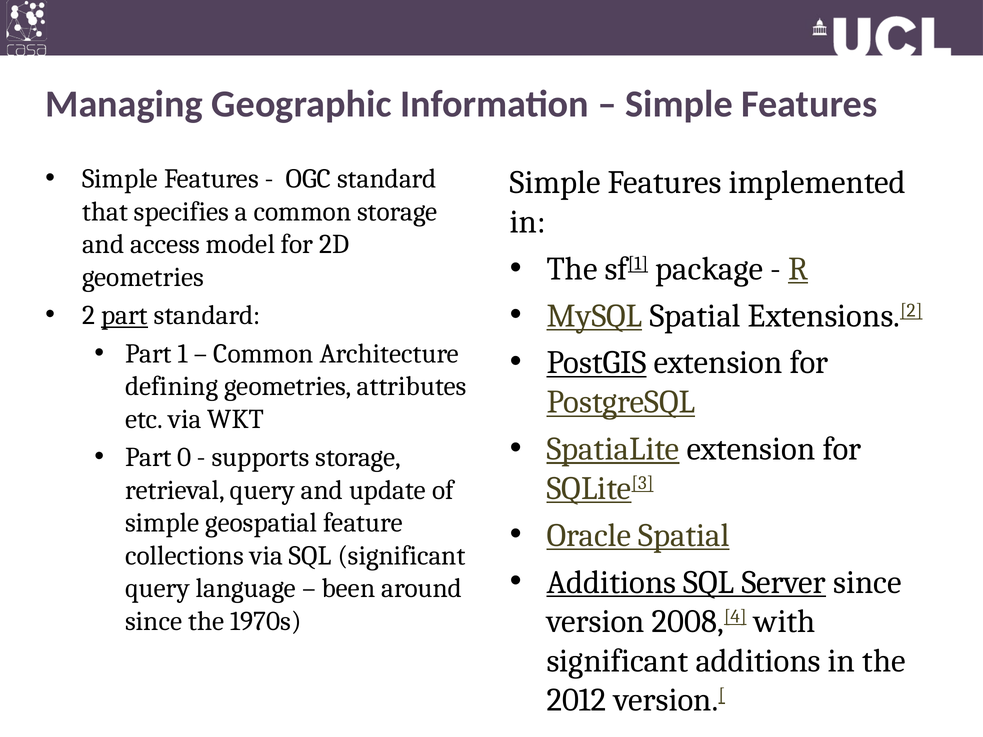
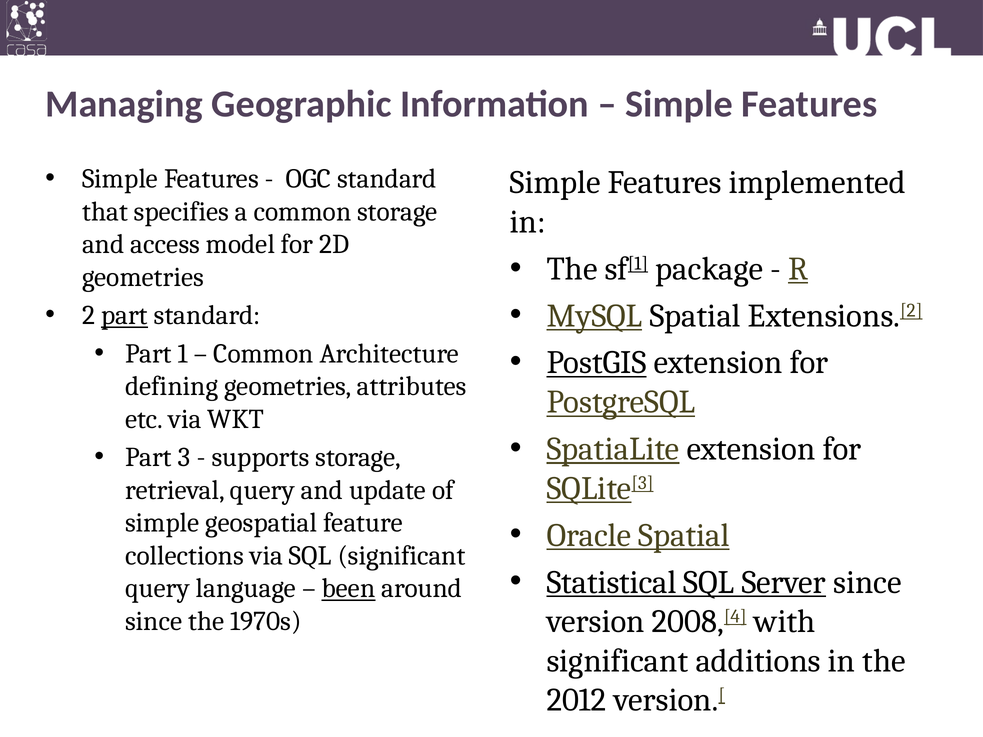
0: 0 -> 3 (184, 457)
Additions: Additions -> Statistical (612, 582)
been underline: none -> present (348, 589)
